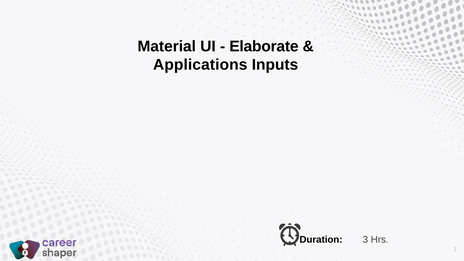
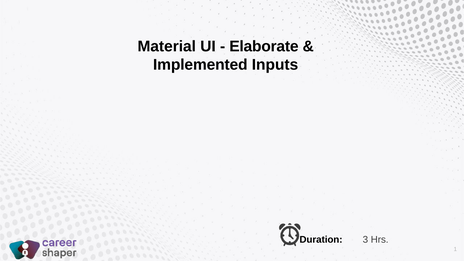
Applications: Applications -> Implemented (200, 65)
